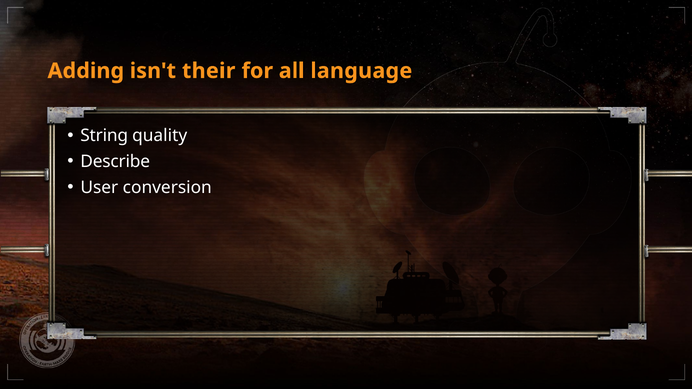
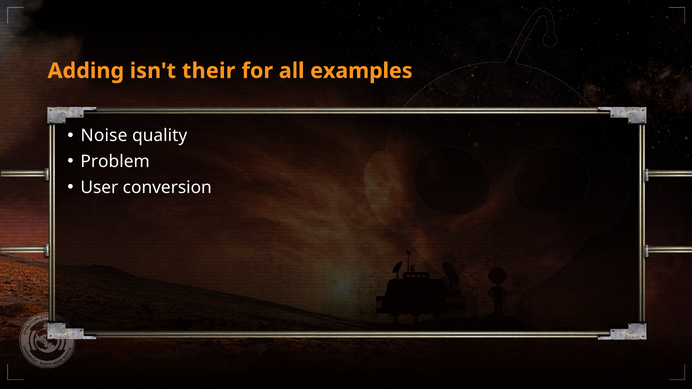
language: language -> examples (361, 71)
String: String -> Noise (104, 136)
Describe: Describe -> Problem (115, 162)
